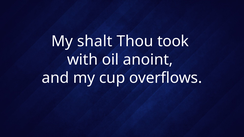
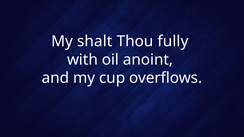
took: took -> fully (173, 41)
